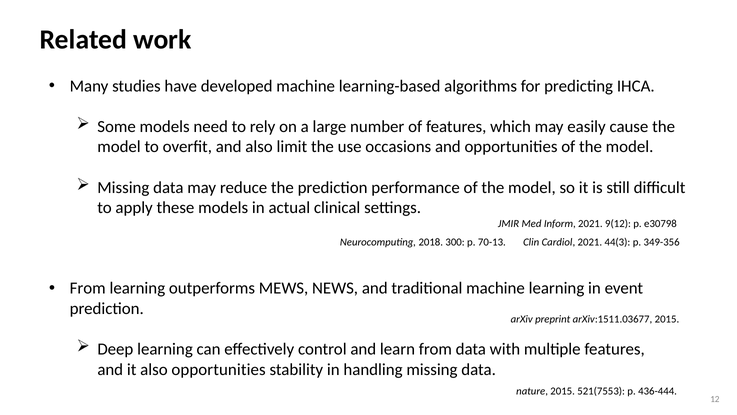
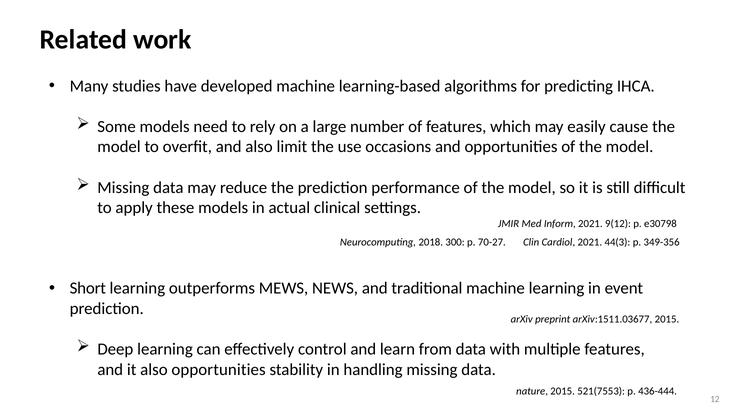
70-13: 70-13 -> 70-27 (492, 242)
From: From -> Short (88, 288)
